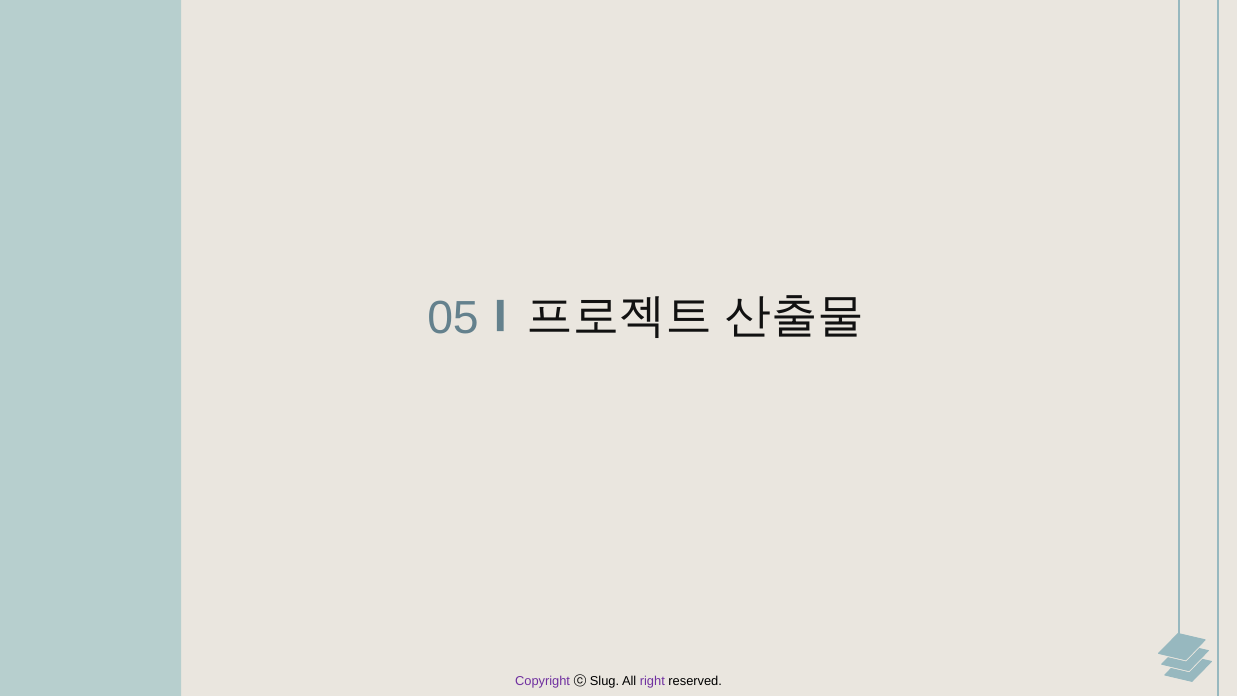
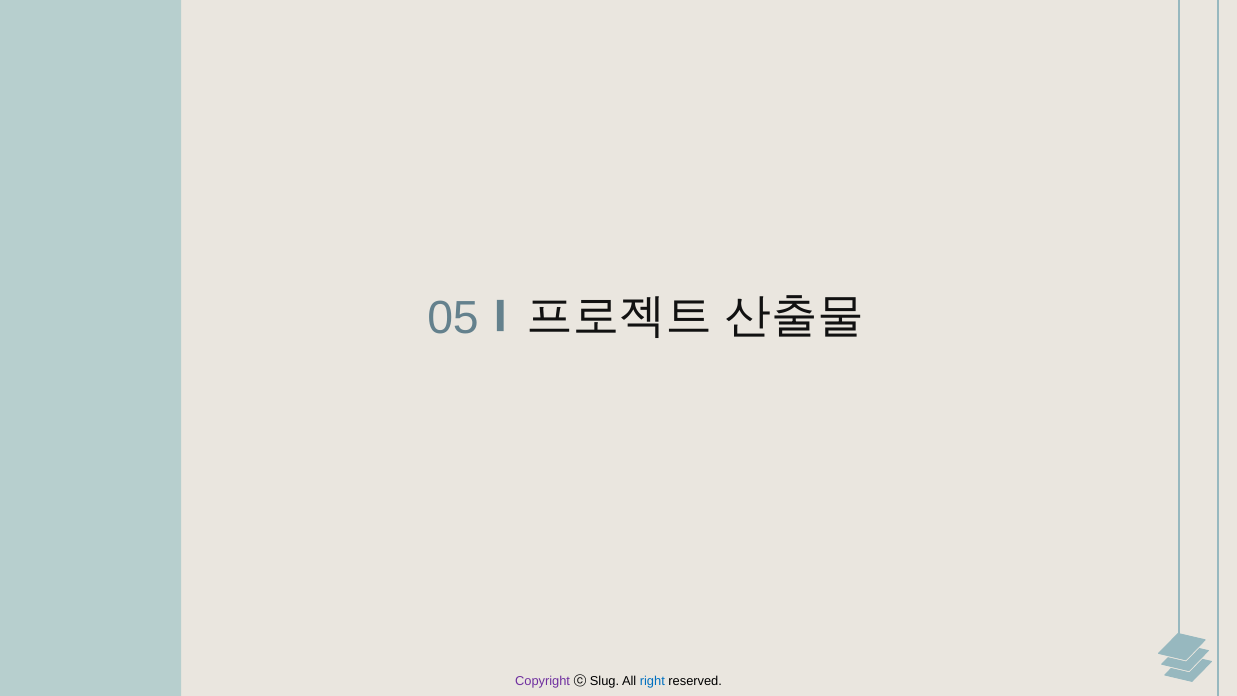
right colour: purple -> blue (652, 681)
